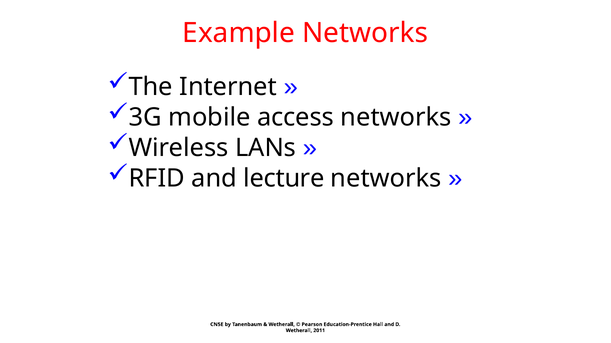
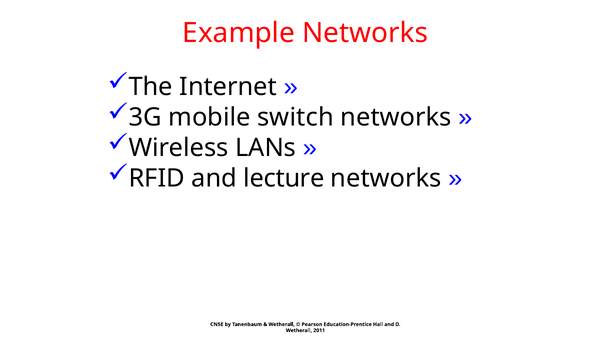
access: access -> switch (295, 118)
